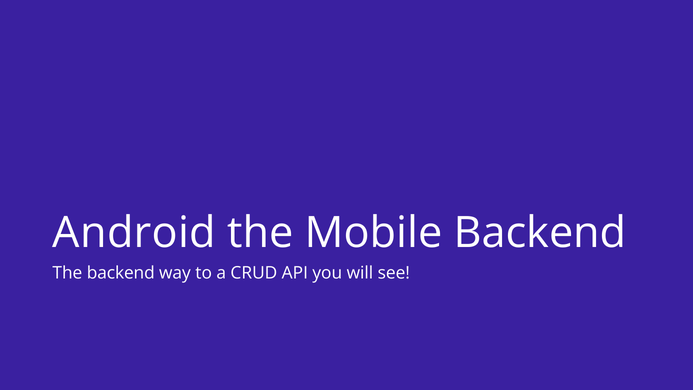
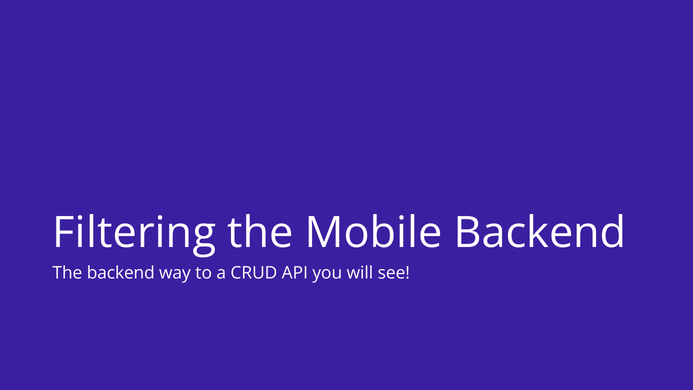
Android: Android -> Filtering (134, 233)
